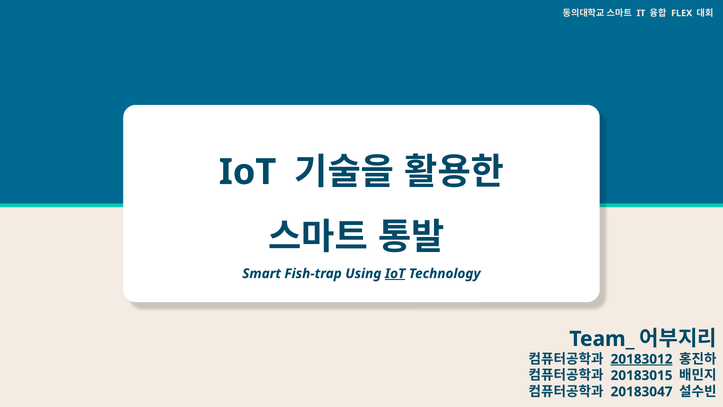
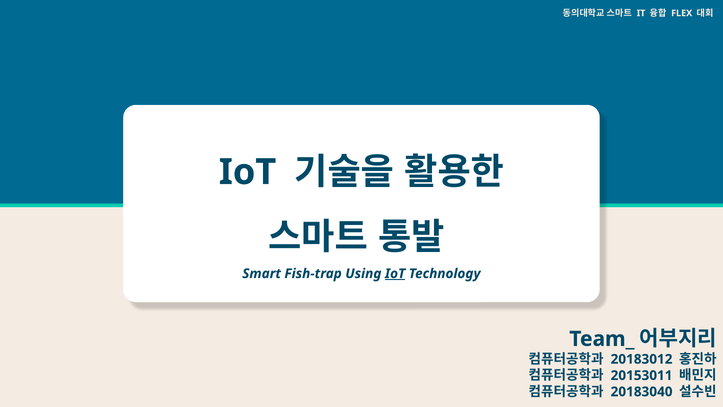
20183012 underline: present -> none (642, 359)
20183015: 20183015 -> 20153011 (642, 375)
20183047: 20183047 -> 20183040 (642, 391)
